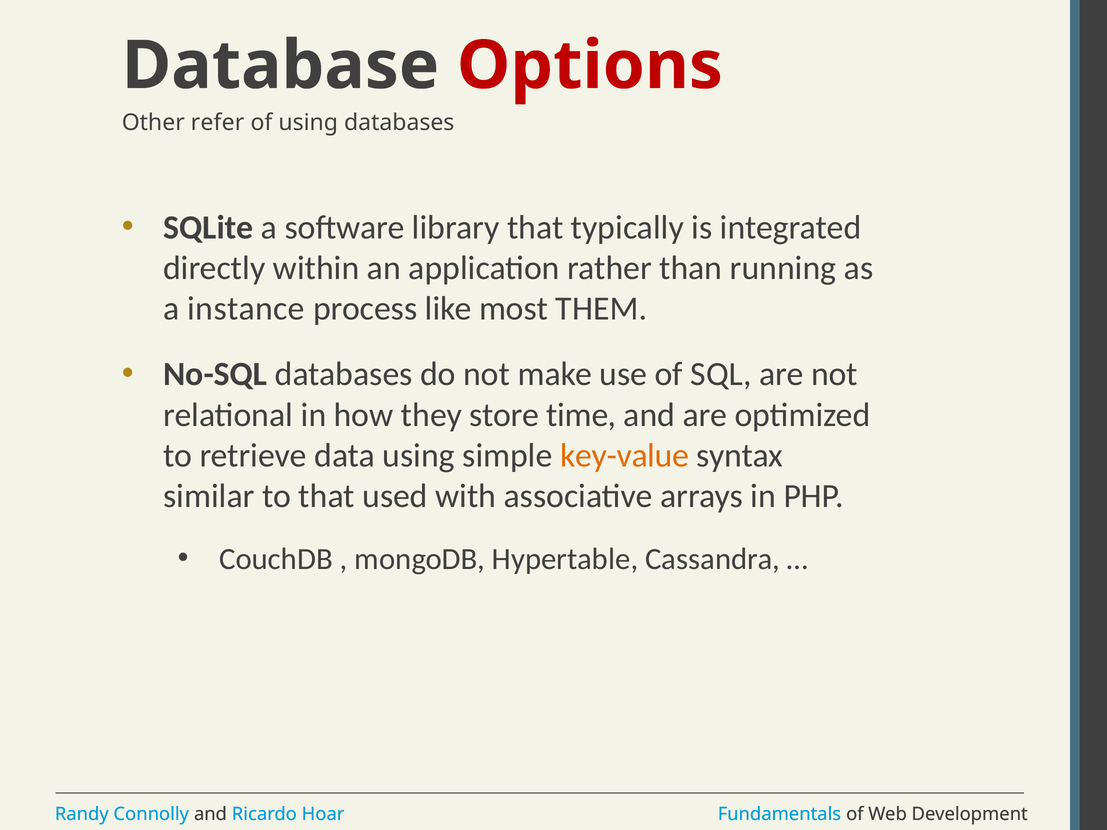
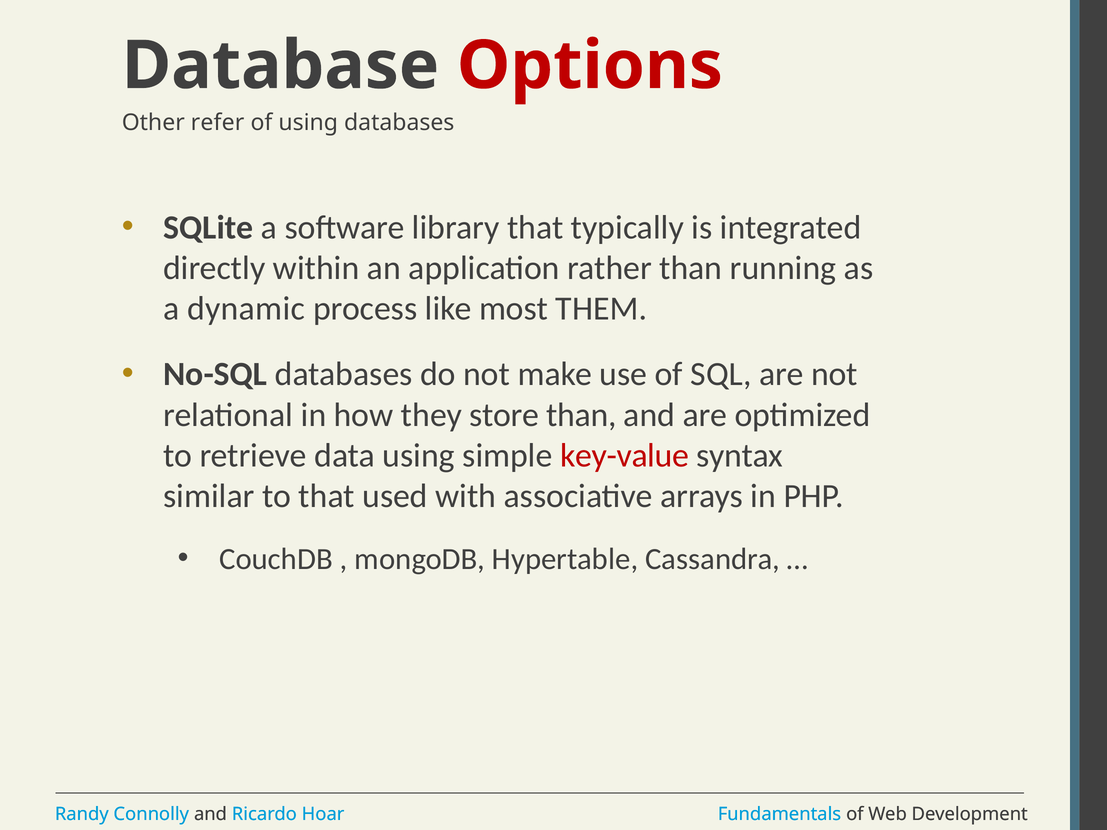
instance: instance -> dynamic (246, 309)
store time: time -> than (581, 415)
key-value colour: orange -> red (625, 456)
